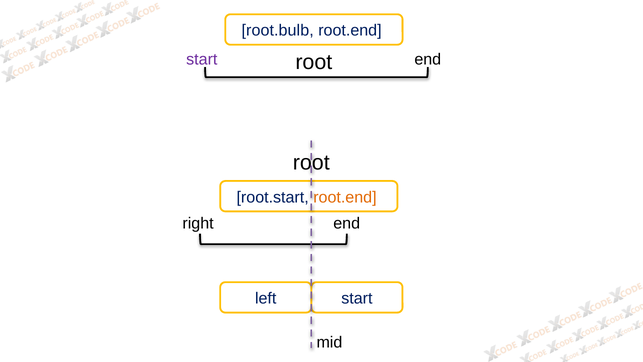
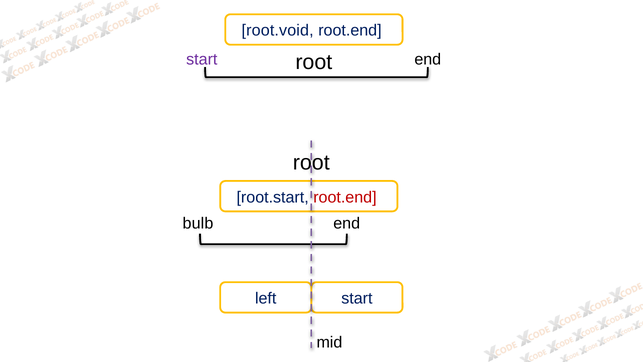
root.bulb: root.bulb -> root.void (278, 31)
root.end colour: orange -> red (345, 197)
right: right -> bulb (198, 223)
